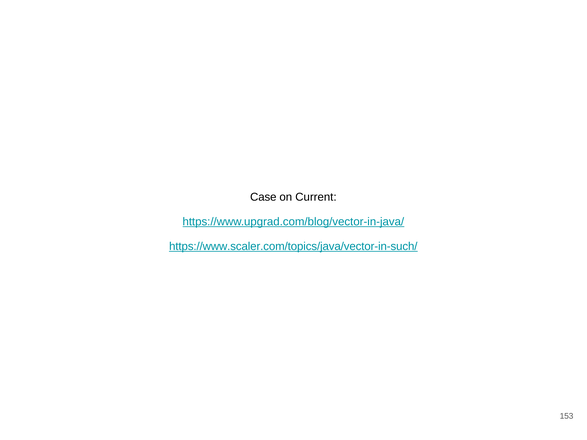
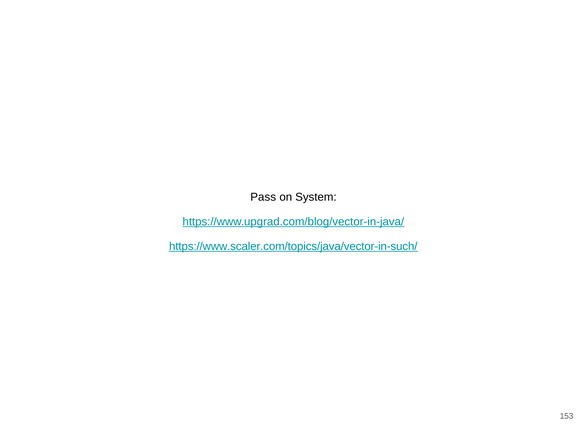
Case: Case -> Pass (263, 197)
Current: Current -> System (316, 197)
